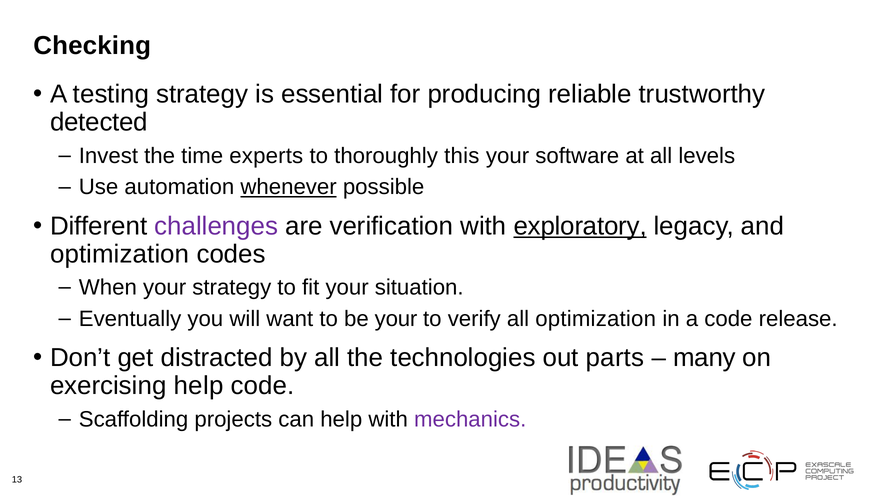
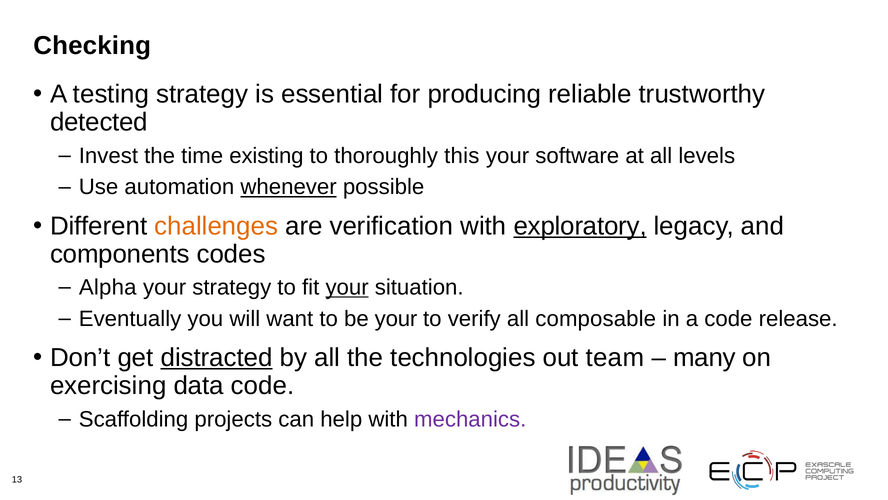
experts: experts -> existing (266, 156)
challenges colour: purple -> orange (216, 226)
optimization: optimization -> components (120, 254)
When: When -> Alpha (108, 287)
your underline: none -> present (347, 287)
all optimization: optimization -> composable (596, 319)
distracted underline: none -> present (217, 358)
parts: parts -> team (615, 358)
exercising help: help -> data (199, 385)
